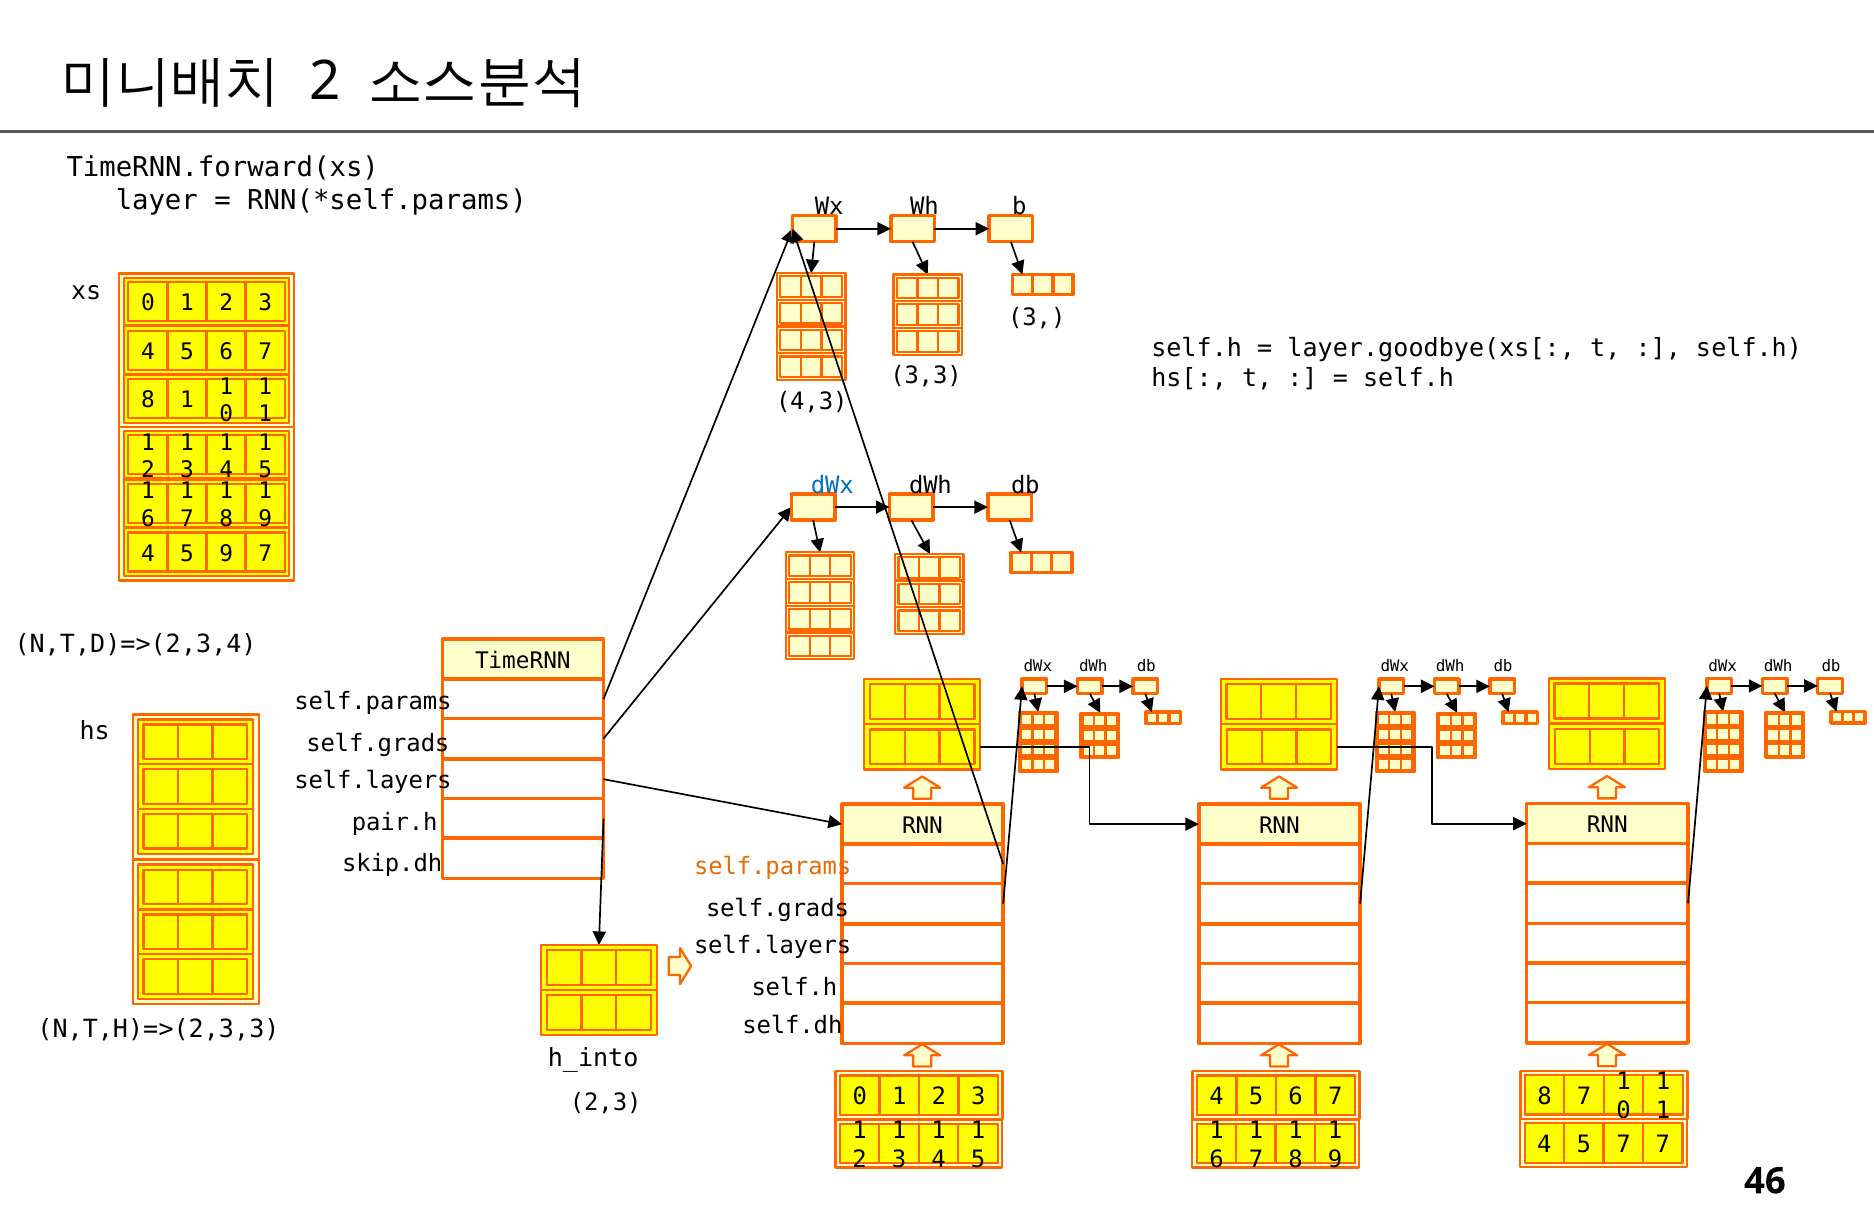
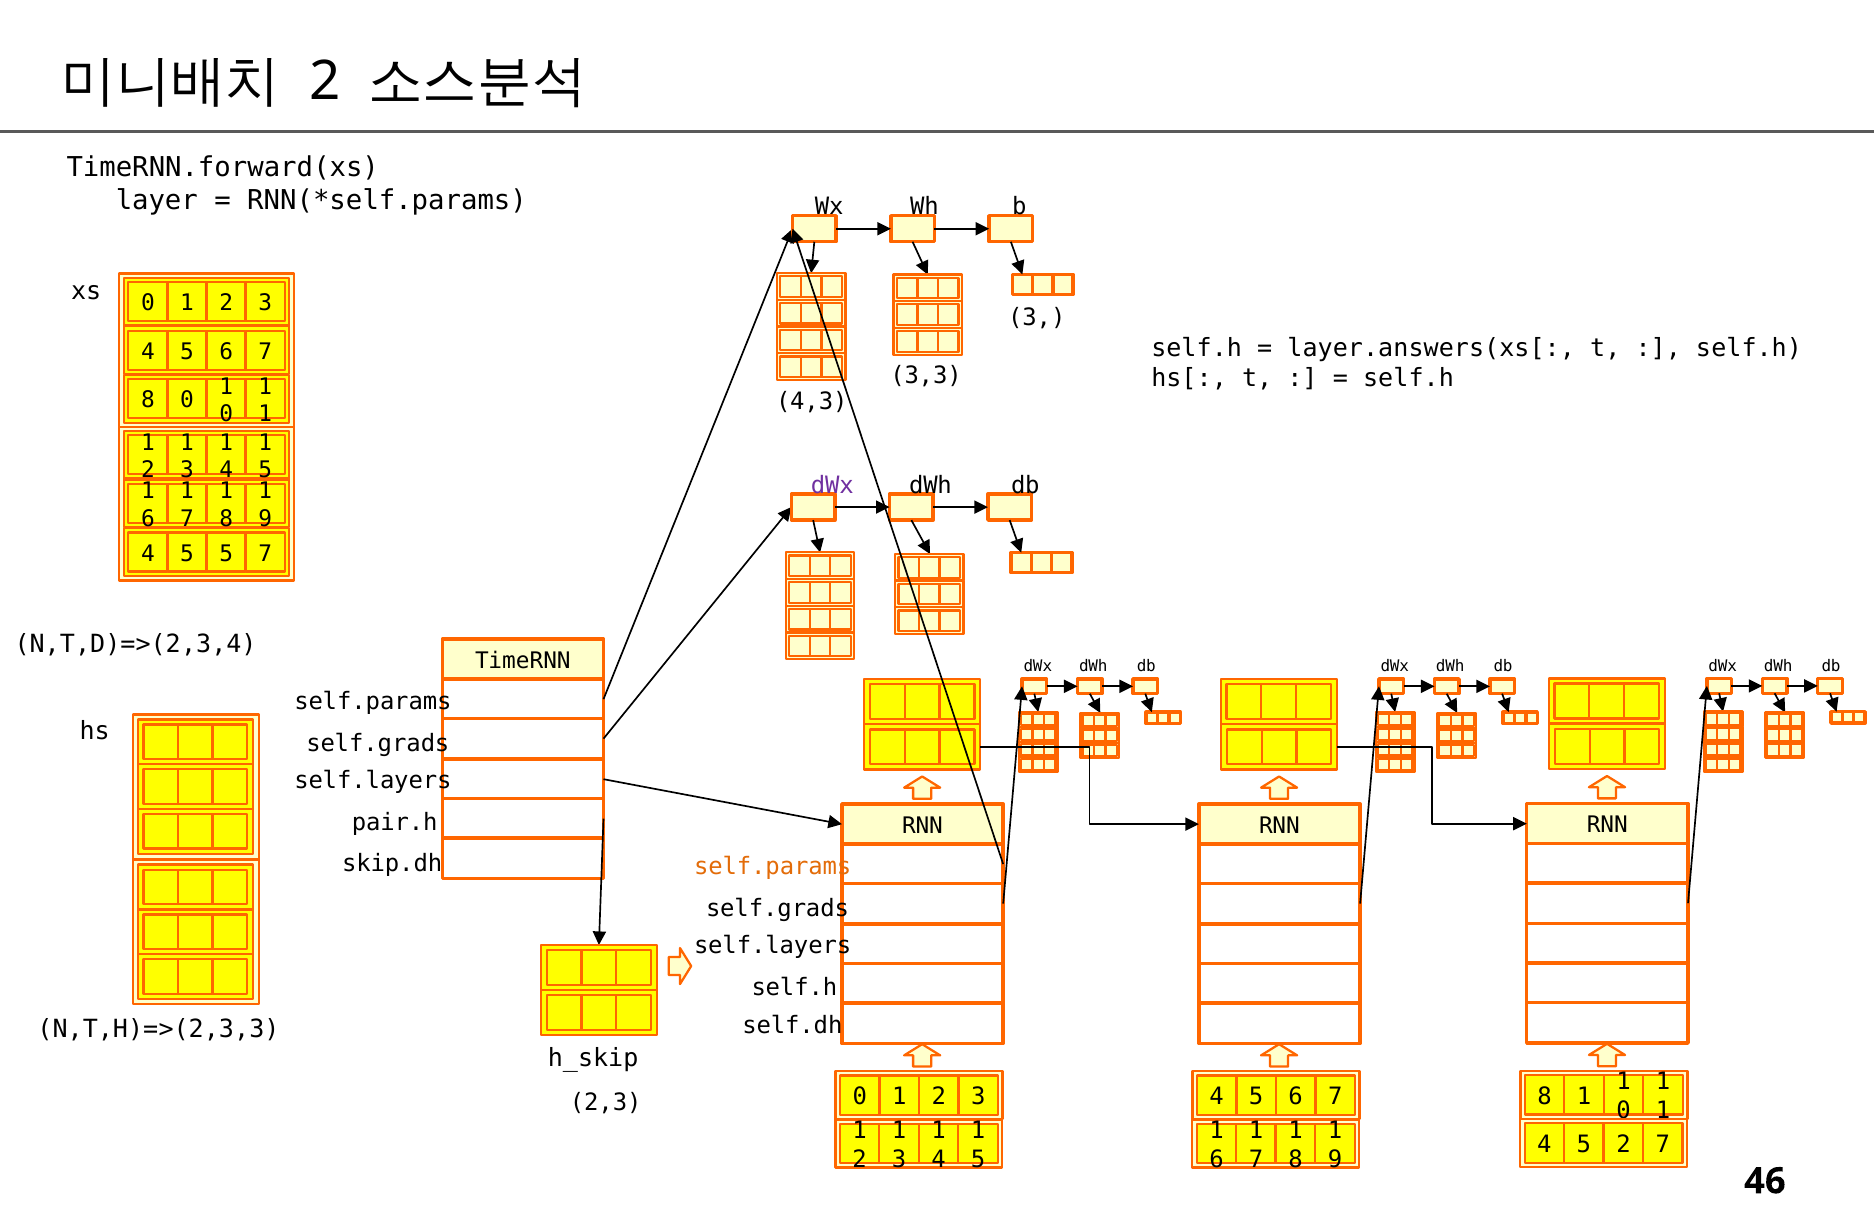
layer.goodbye(xs[: layer.goodbye(xs[ -> layer.answers(xs[ (1431, 348)
1: 1 -> 0 (187, 400)
dWx colour: blue -> purple (832, 485)
5 9: 9 -> 5 (226, 553)
h_into: h_into -> h_skip (593, 1058)
7: 7 -> 1 (1584, 1096)
5 7: 7 -> 2 (1623, 1145)
